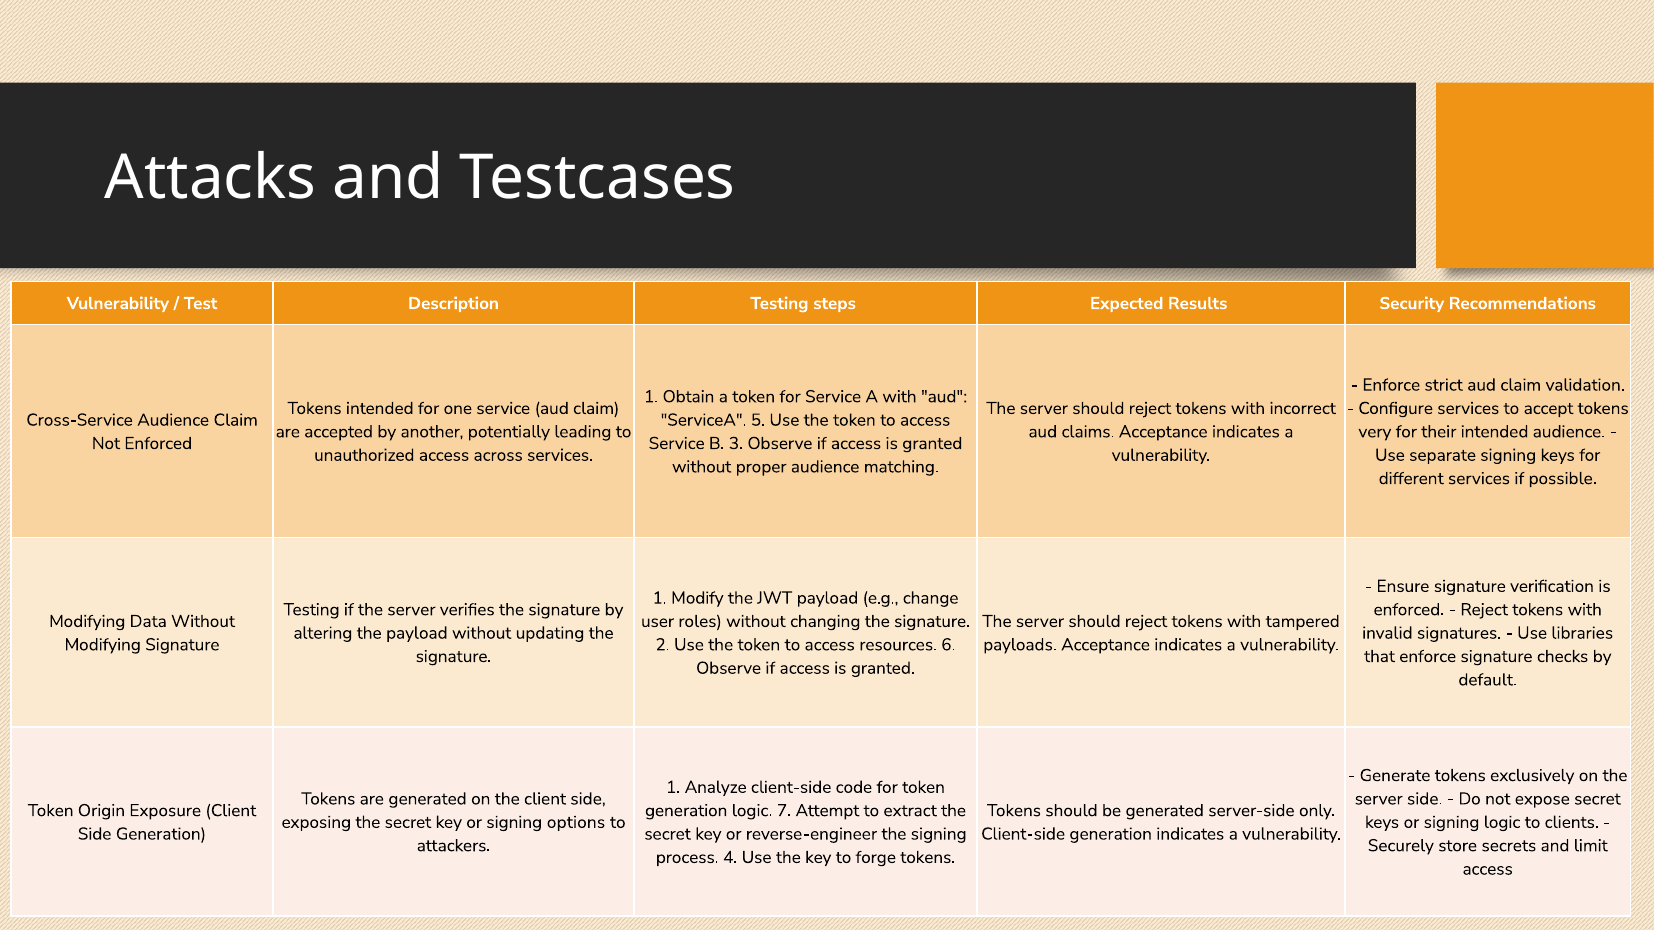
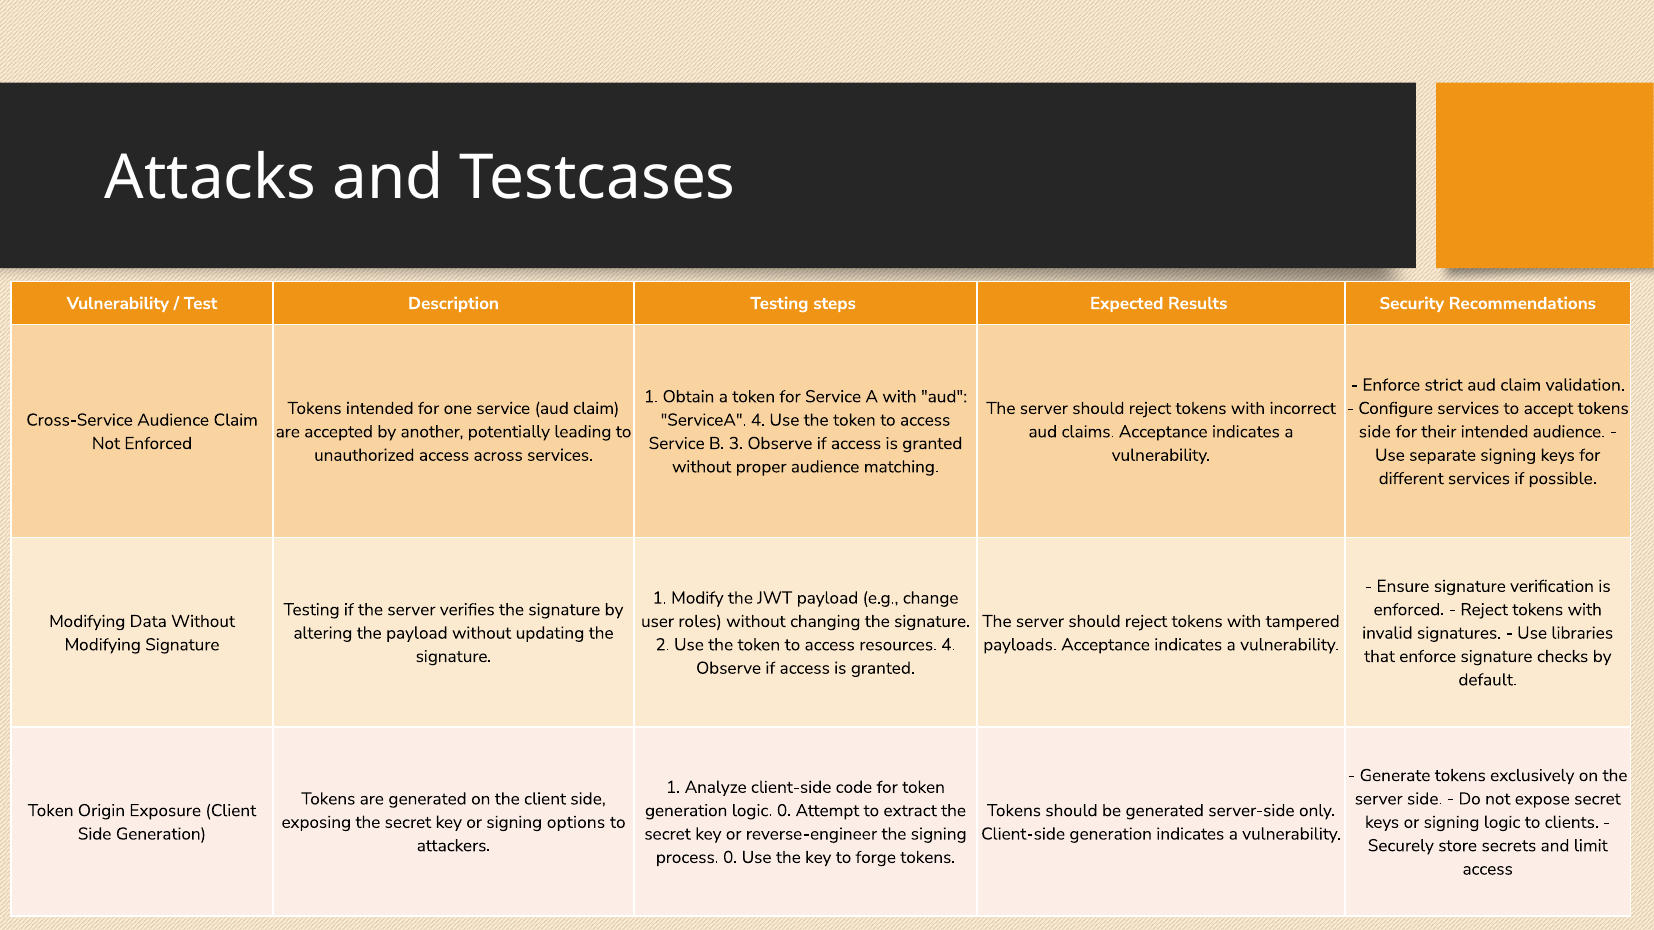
ServiceA 5: 5 -> 4 (758, 420)
very: very -> side (1375, 432)
resources 6: 6 -> 4 (948, 645)
logic 7: 7 -> 0 (784, 811)
process 4: 4 -> 0 (730, 858)
